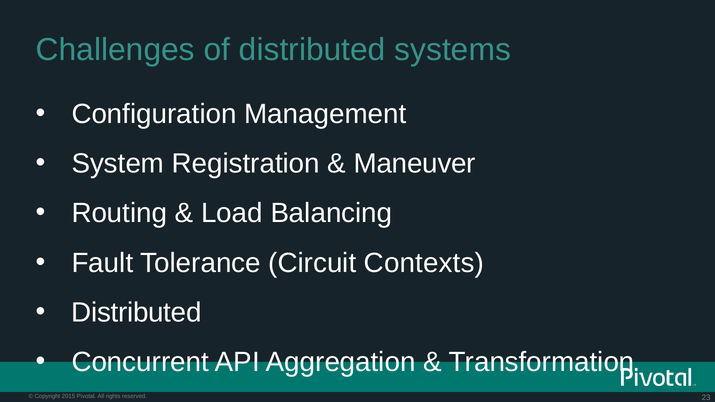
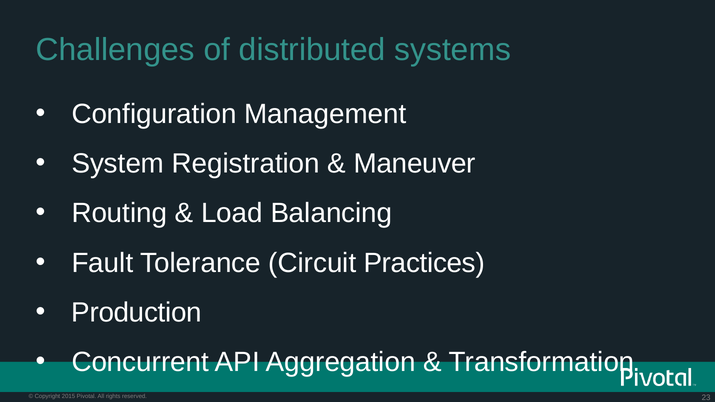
Contexts: Contexts -> Practices (424, 263)
Distributed: Distributed -> Production (136, 313)
